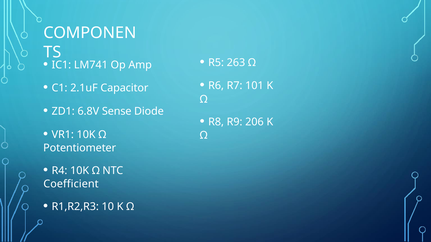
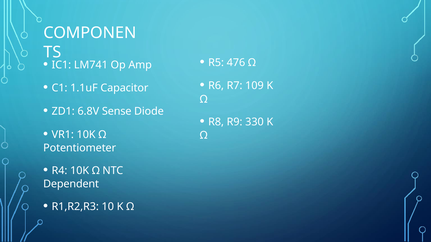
263: 263 -> 476 (236, 63)
101: 101 -> 109 (254, 86)
2.1uF: 2.1uF -> 1.1uF (84, 88)
206: 206 -> 330 (254, 122)
Coefficient: Coefficient -> Dependent (71, 184)
